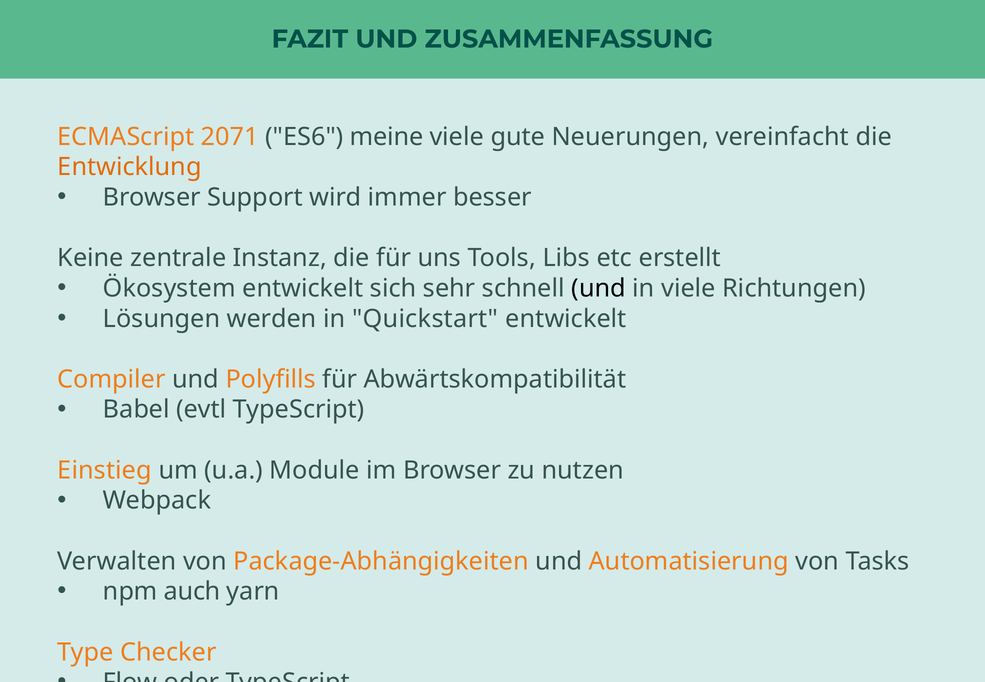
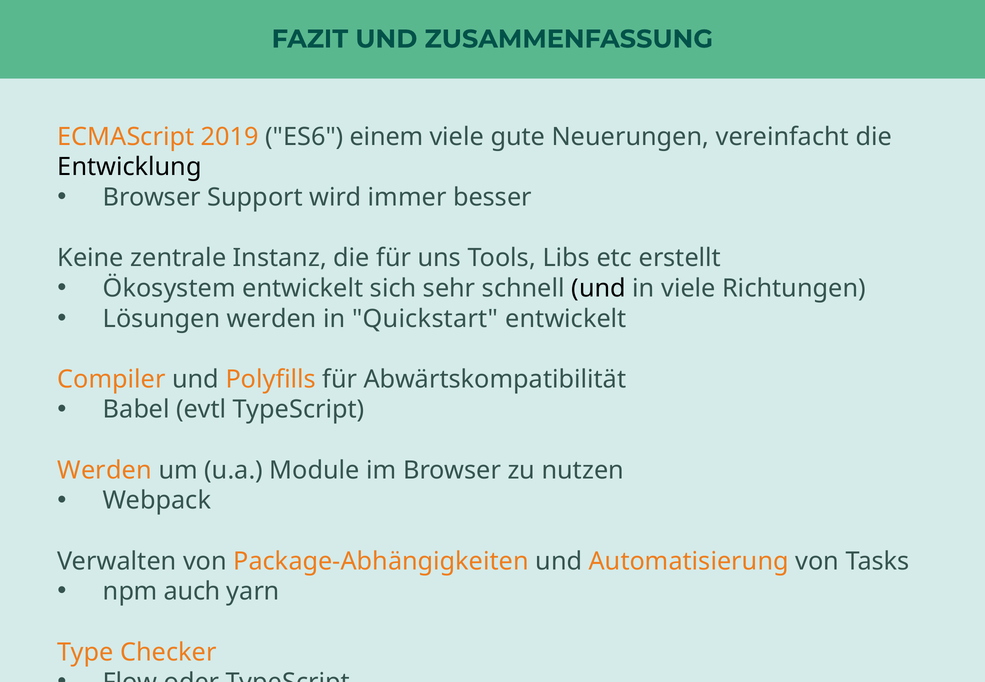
2071: 2071 -> 2019 (230, 137)
meine: meine -> einem (387, 137)
Entwicklung colour: orange -> black (130, 167)
Einstieg: Einstieg -> Werden (105, 470)
